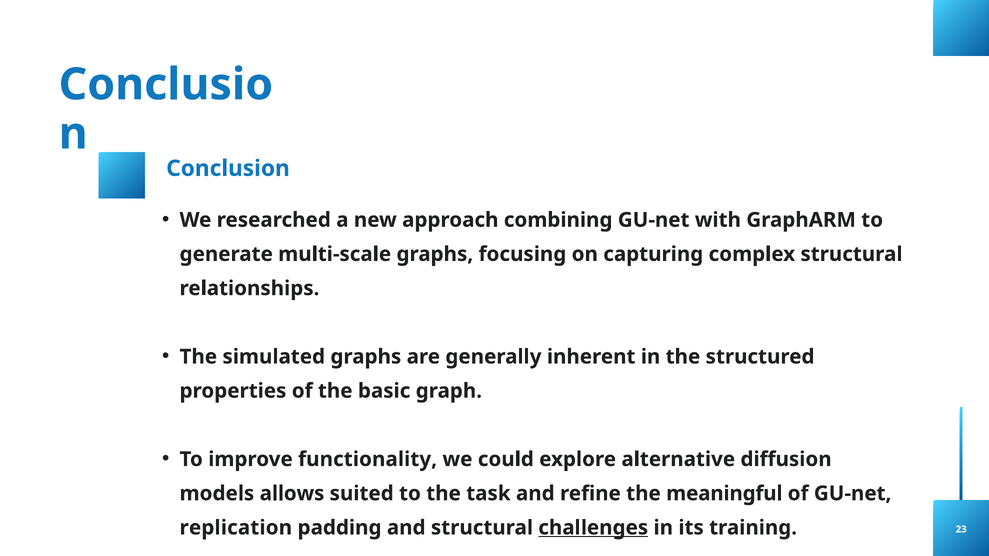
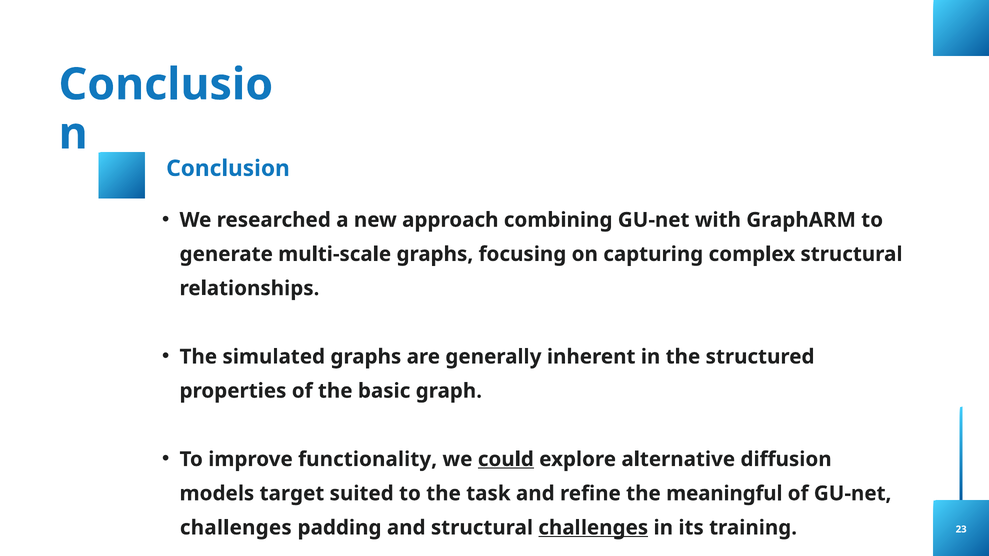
could underline: none -> present (506, 460)
allows: allows -> target (292, 494)
replication: replication -> challenges (236, 528)
